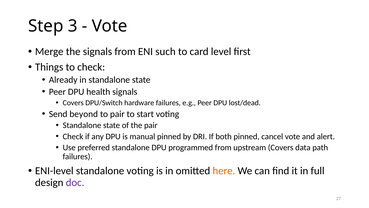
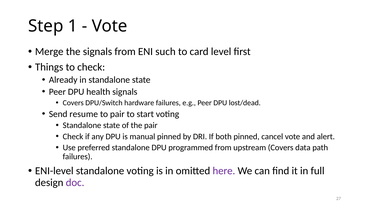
3: 3 -> 1 (73, 26)
beyond: beyond -> resume (84, 114)
here colour: orange -> purple (224, 171)
